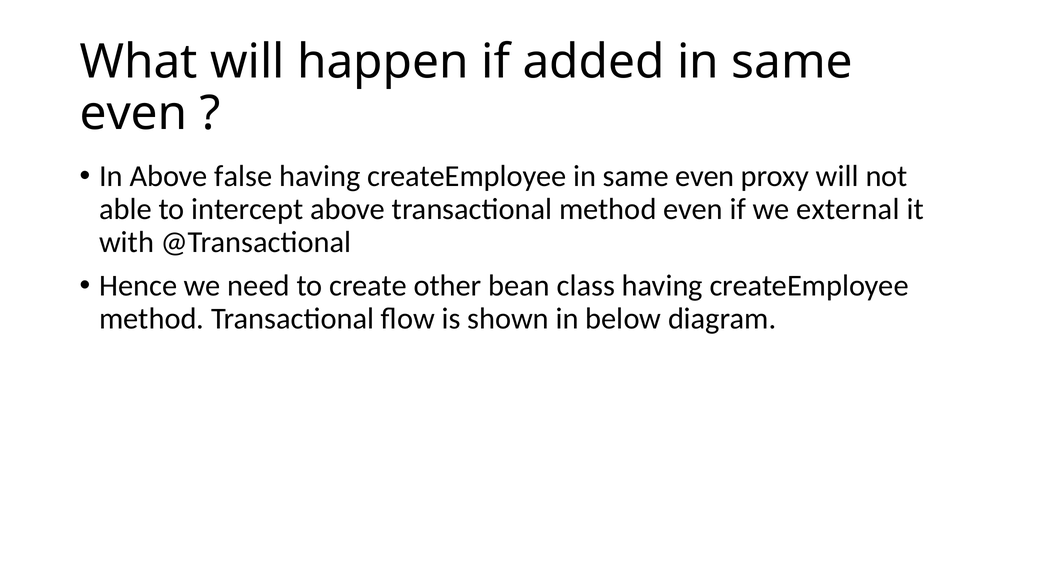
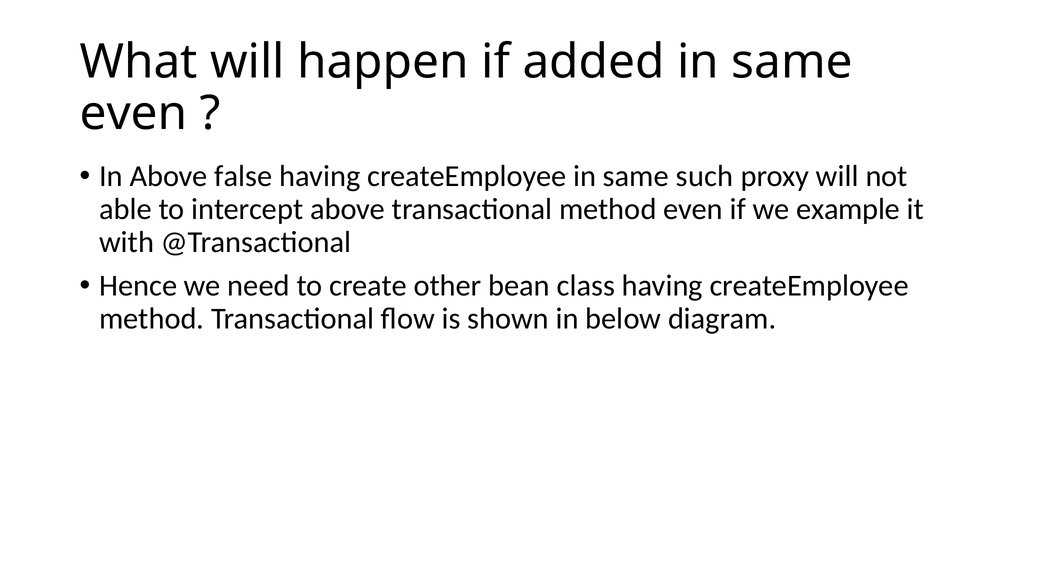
createEmployee in same even: even -> such (705, 177)
external: external -> example (848, 209)
